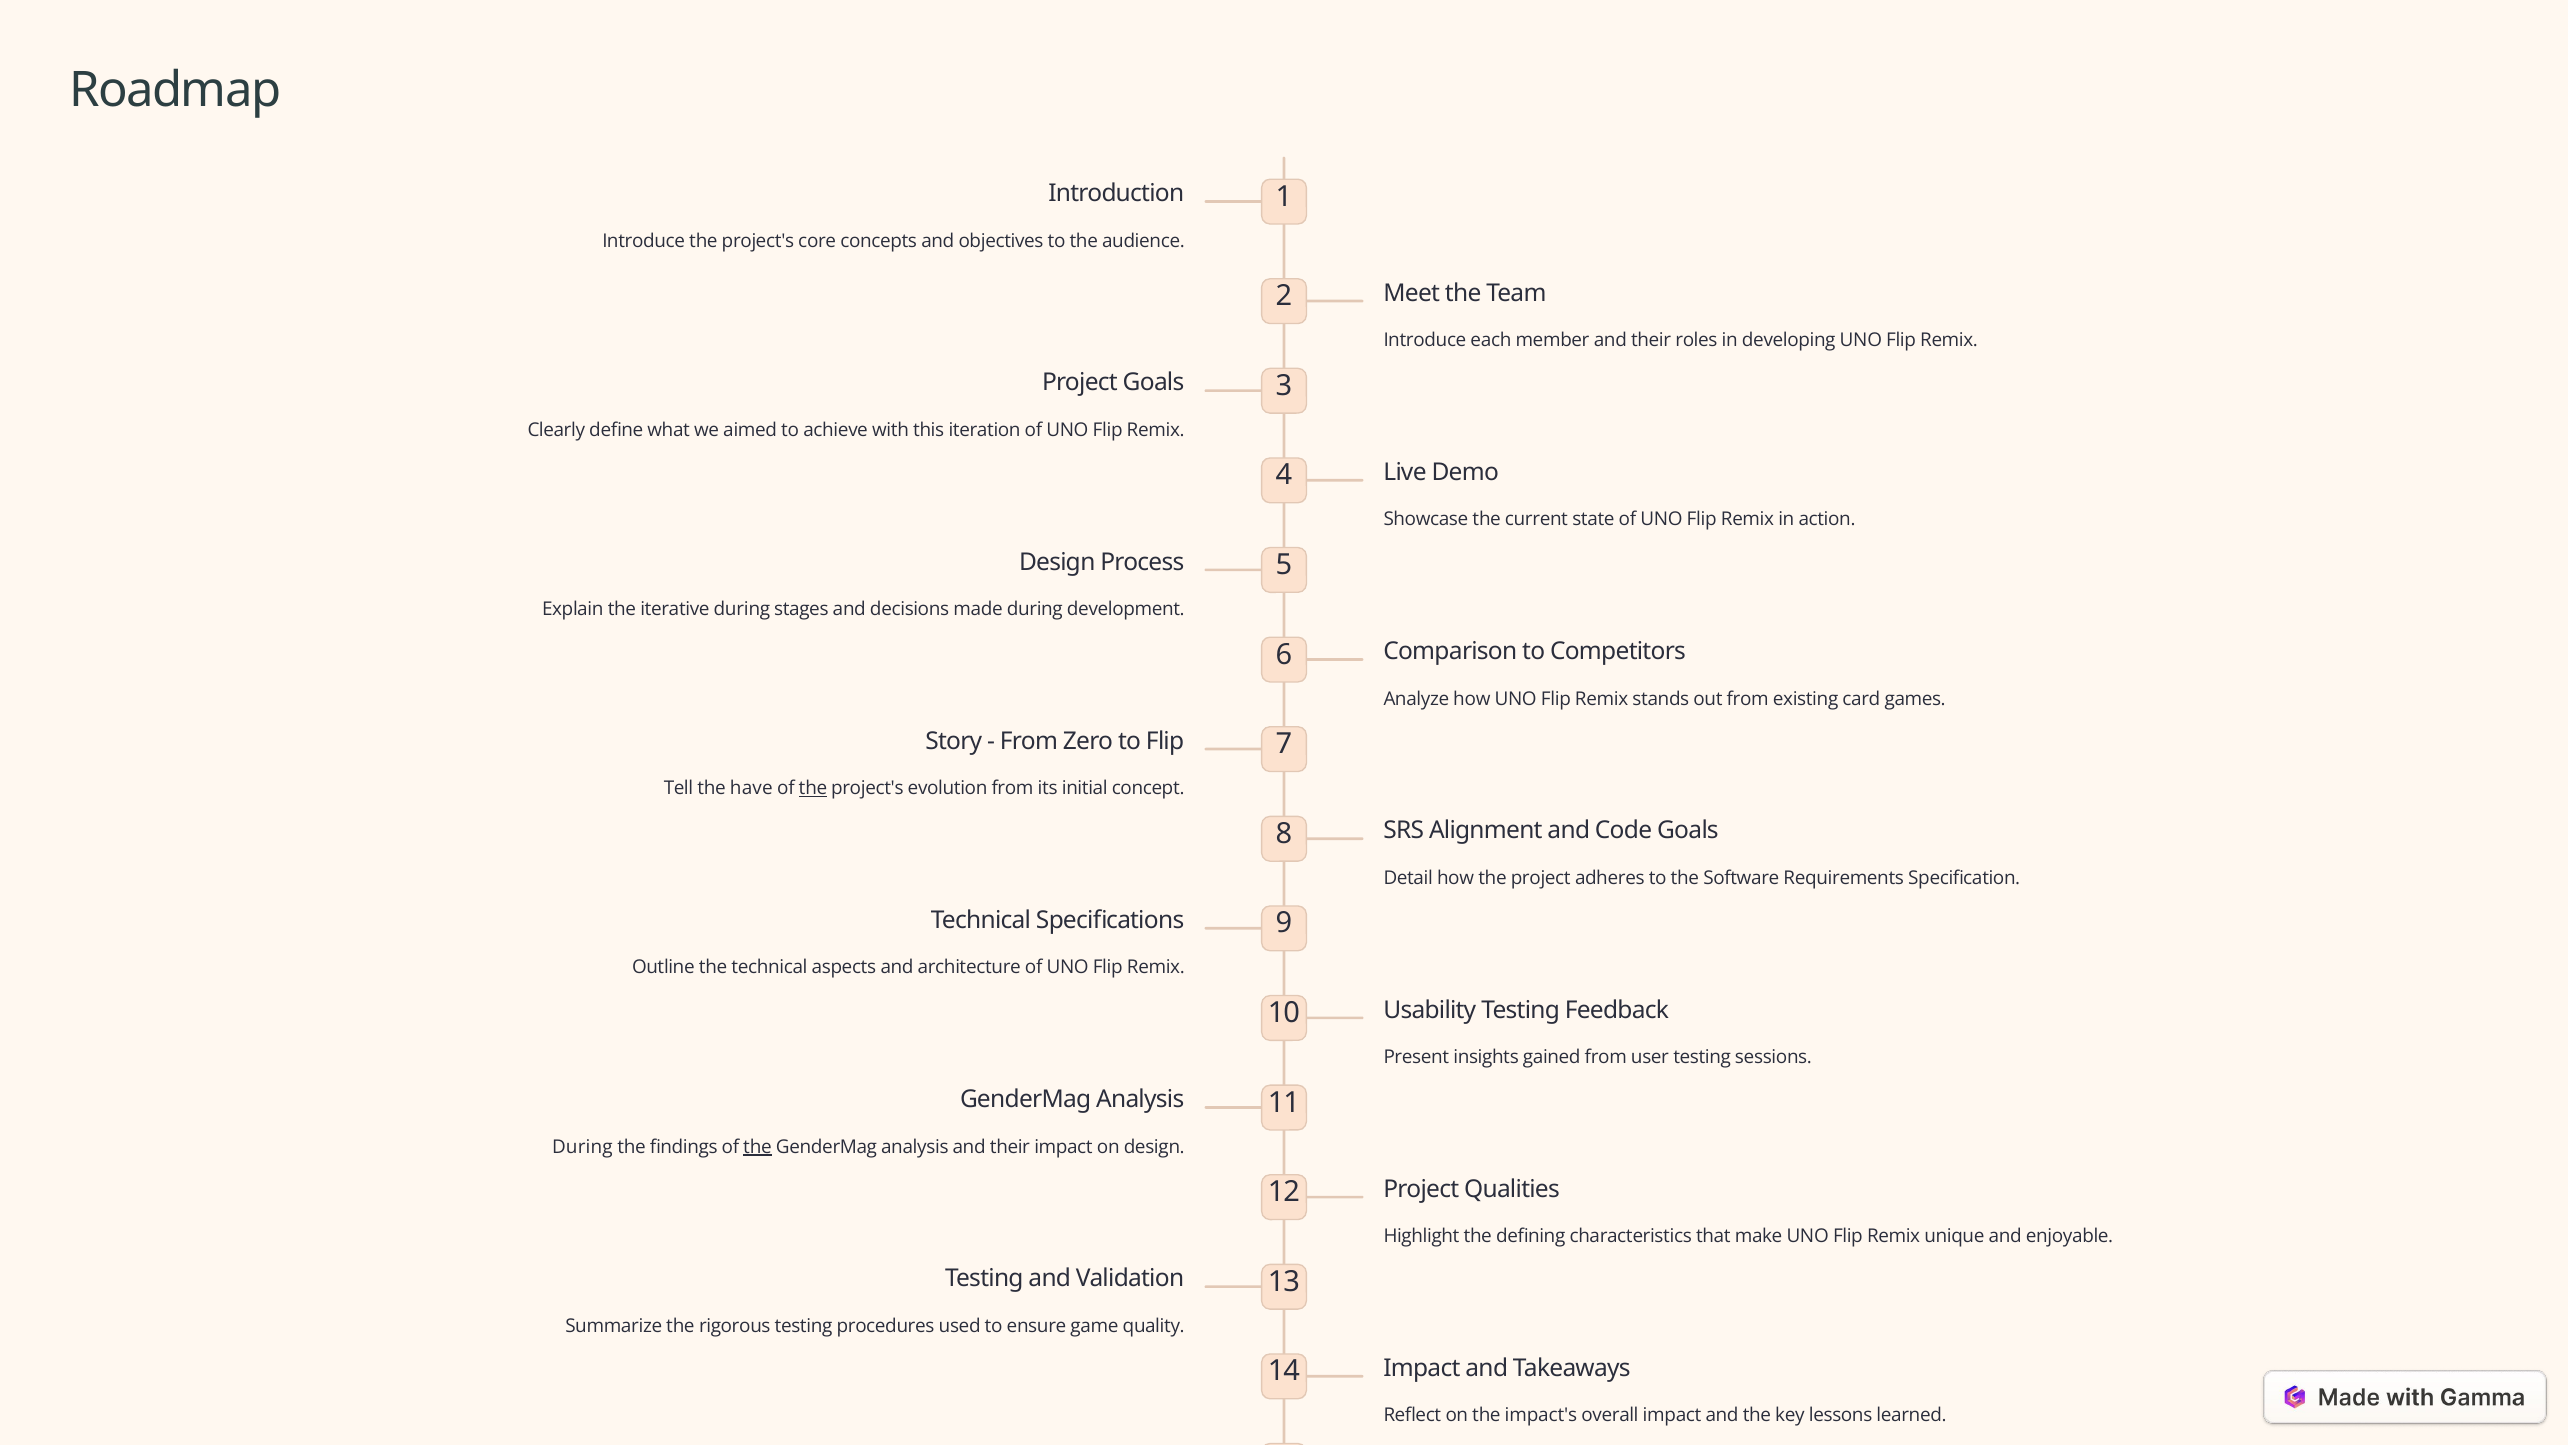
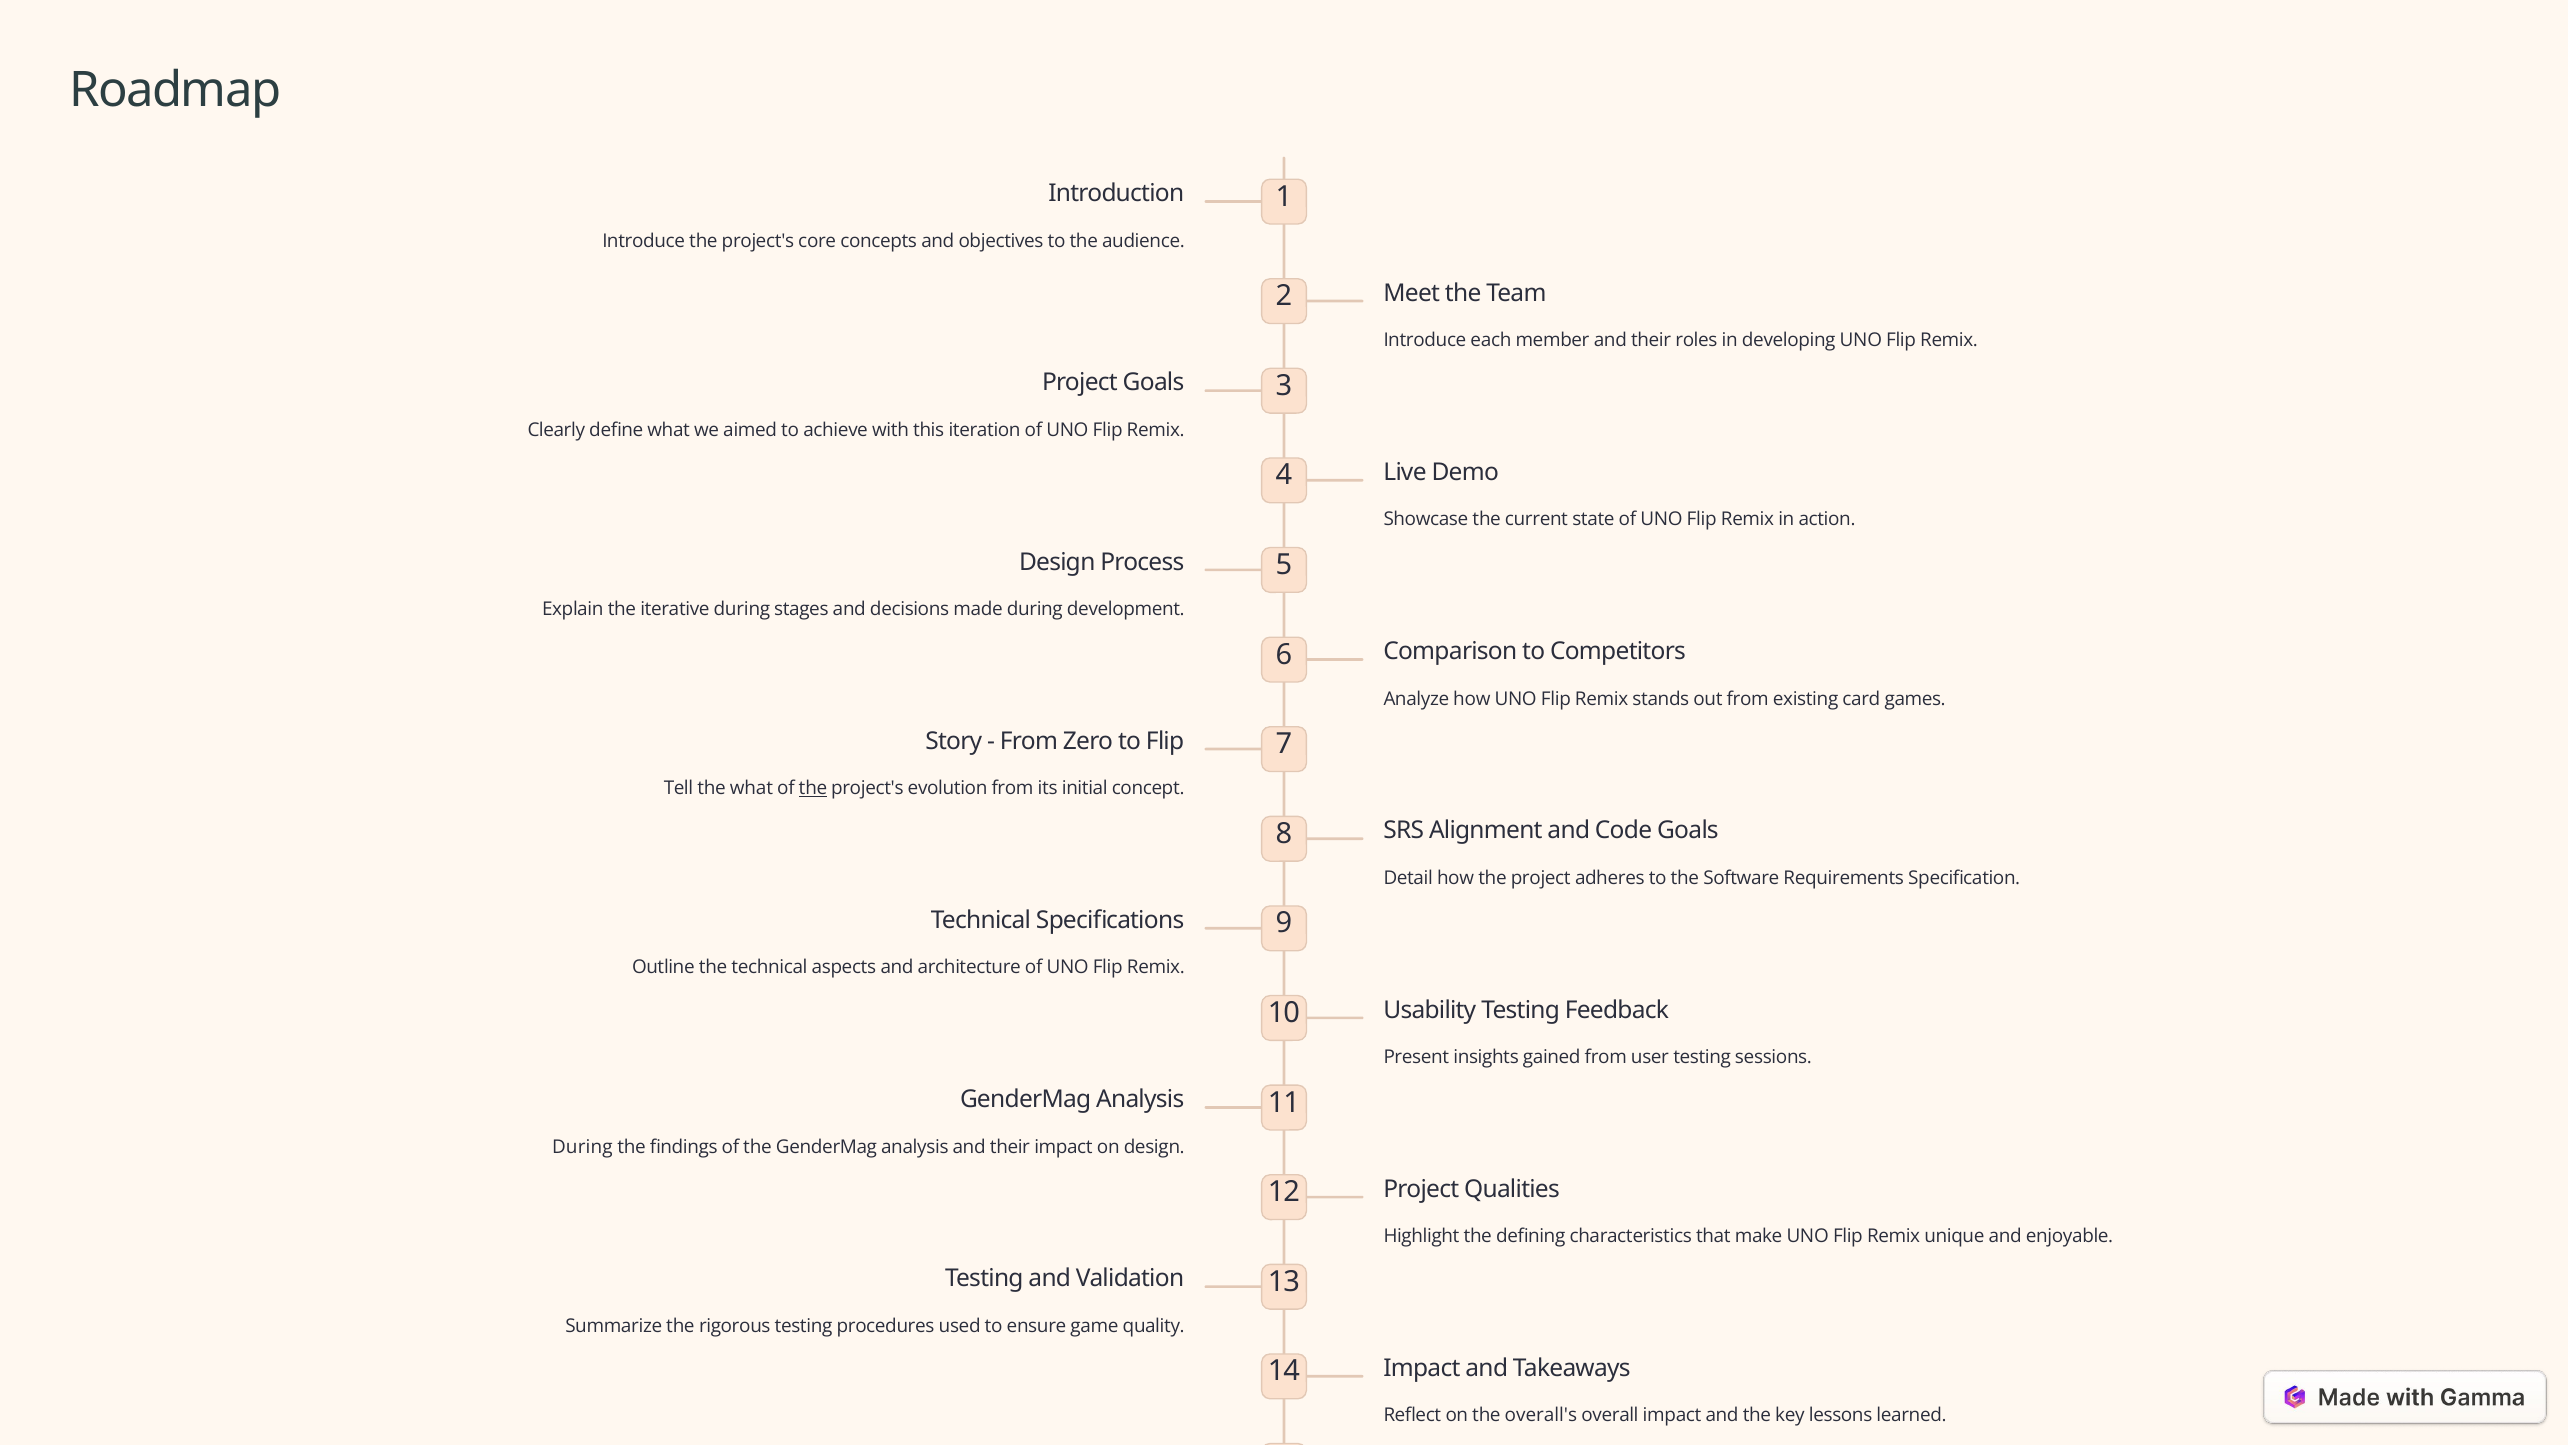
the have: have -> what (752, 788)
the underline: present -> none (758, 1146)
impact's: impact's -> overall's (1541, 1415)
